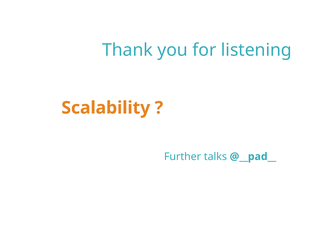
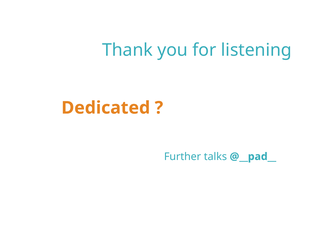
Scalability: Scalability -> Dedicated (106, 108)
